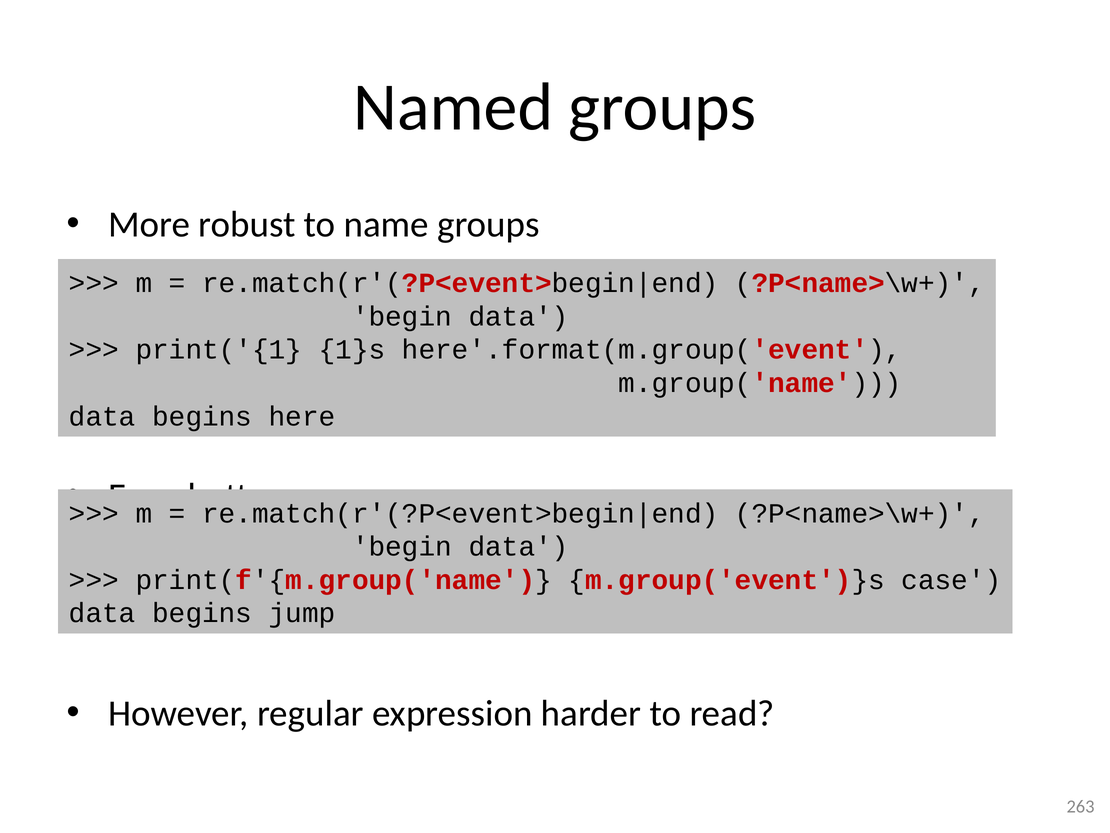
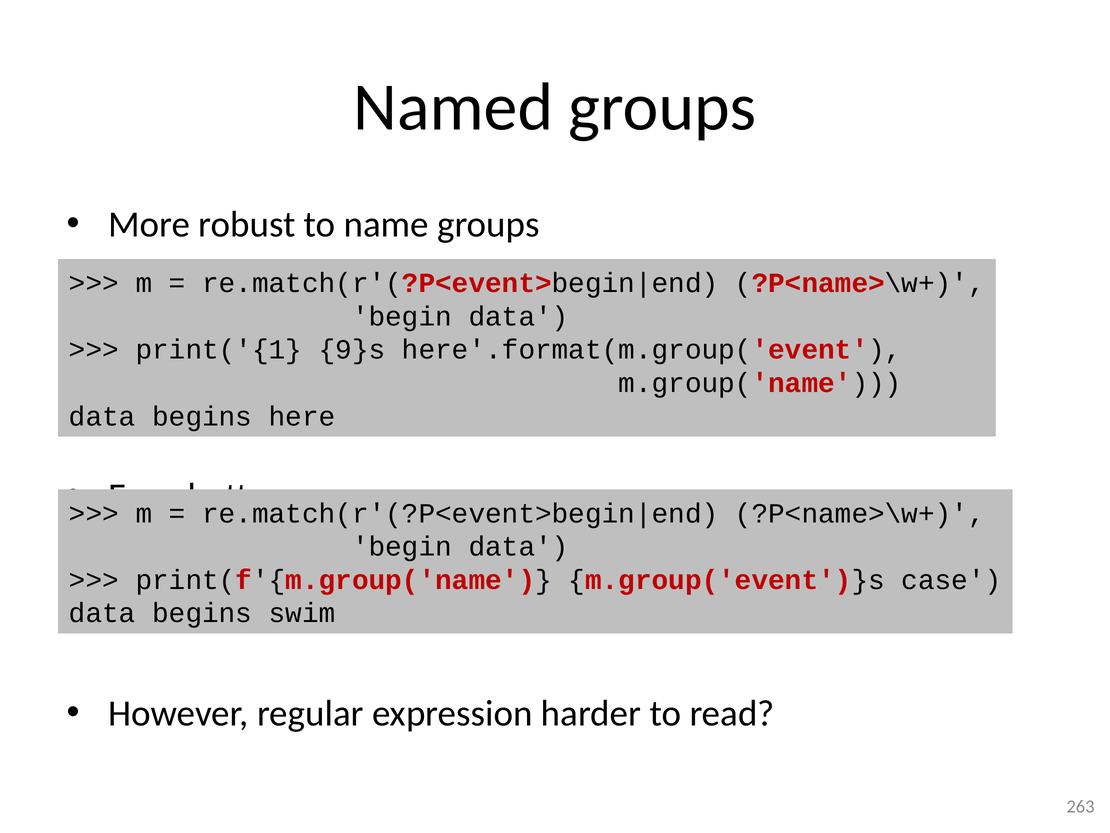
1}s: 1}s -> 9}s (352, 350)
jump: jump -> swim (302, 613)
